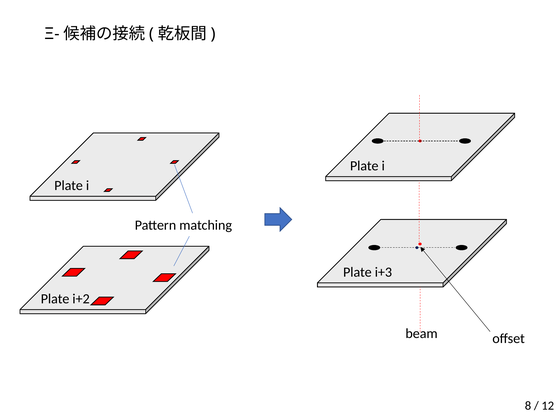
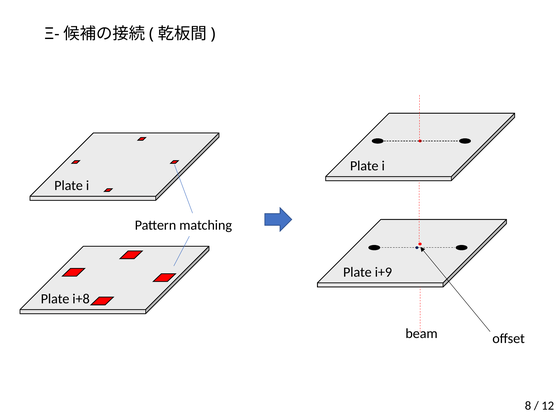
i+3: i+3 -> i+9 (383, 272)
i+2: i+2 -> i+8 (81, 299)
